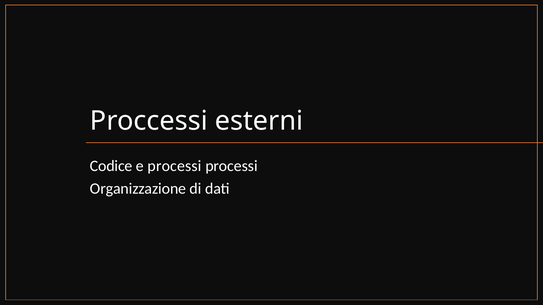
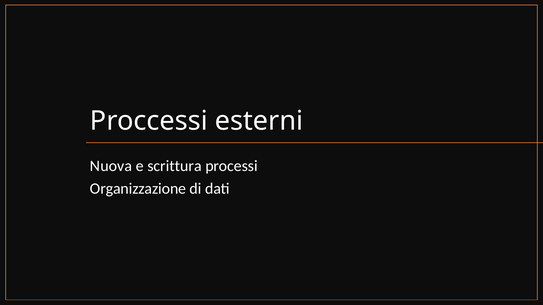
Codice: Codice -> Nuova (111, 166)
e processi: processi -> scrittura (175, 166)
